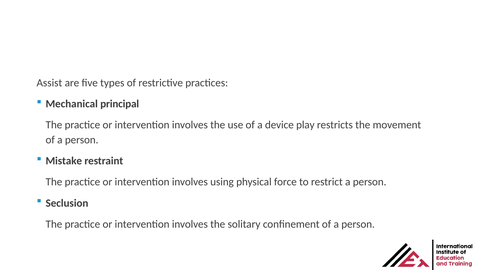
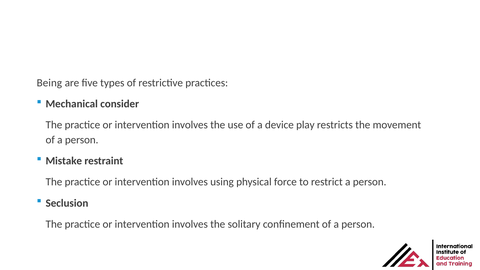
Assist: Assist -> Being (49, 83)
principal: principal -> consider (120, 104)
